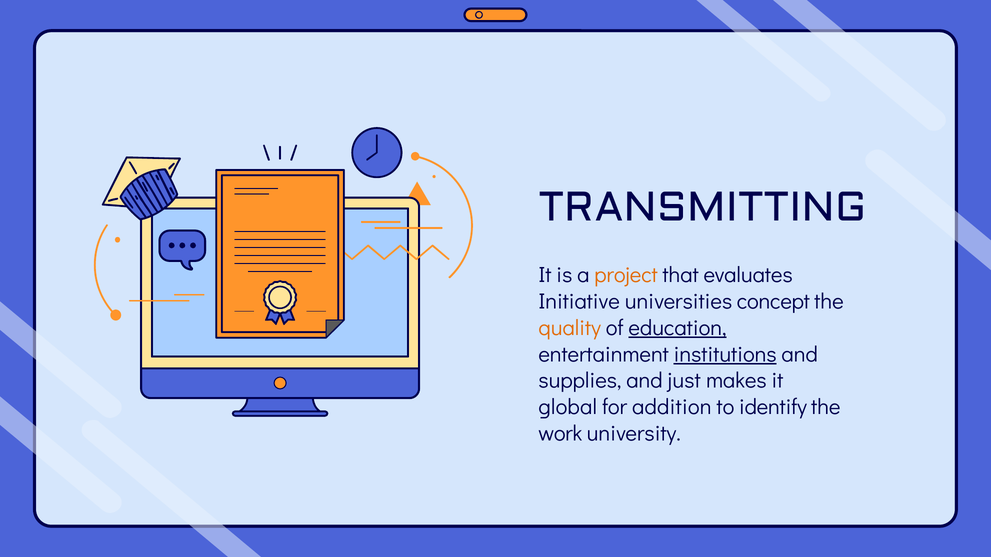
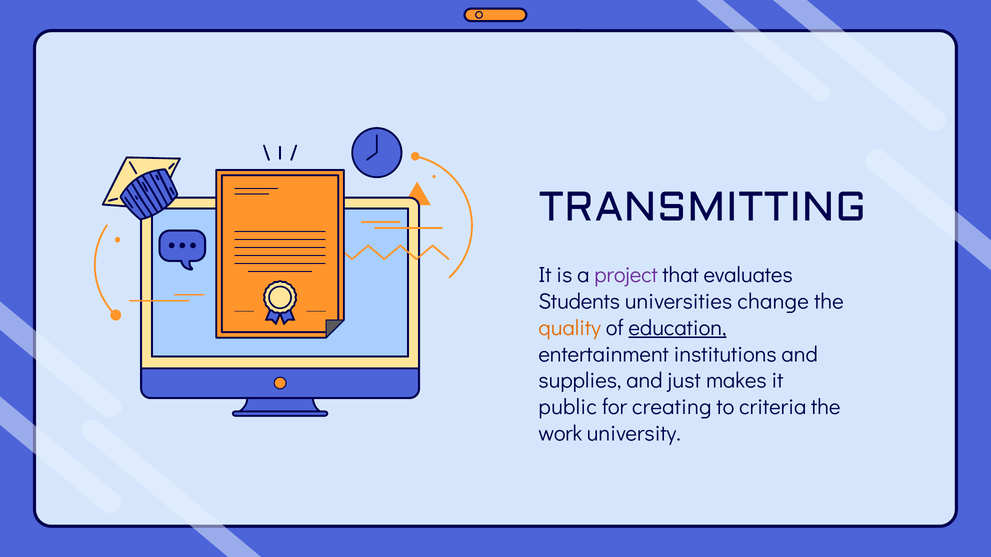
project colour: orange -> purple (626, 275)
Initiative: Initiative -> Students (579, 302)
concept: concept -> change (773, 302)
institutions underline: present -> none (725, 355)
global: global -> public (568, 407)
addition: addition -> creating (672, 407)
identify: identify -> criteria (773, 407)
